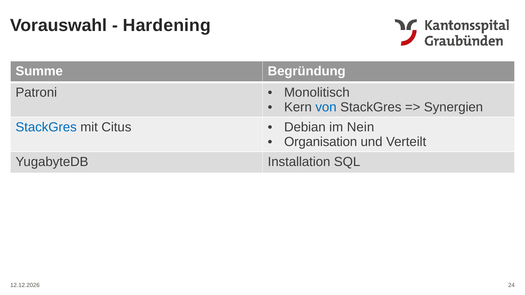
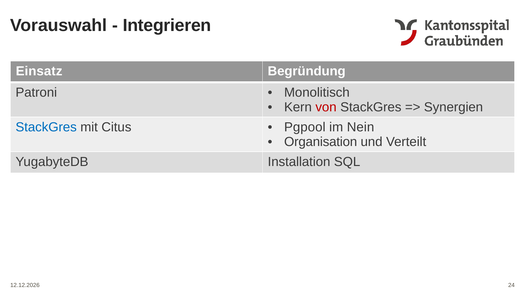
Hardening: Hardening -> Integrieren (167, 26)
Summe: Summe -> Einsatz (39, 71)
von colour: blue -> red (326, 107)
Debian: Debian -> Pgpool (305, 127)
